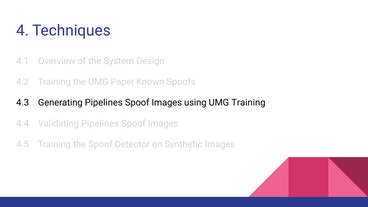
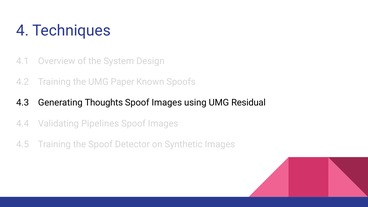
Generating Pipelines: Pipelines -> Thoughts (104, 103)
UMG Training: Training -> Residual (249, 103)
